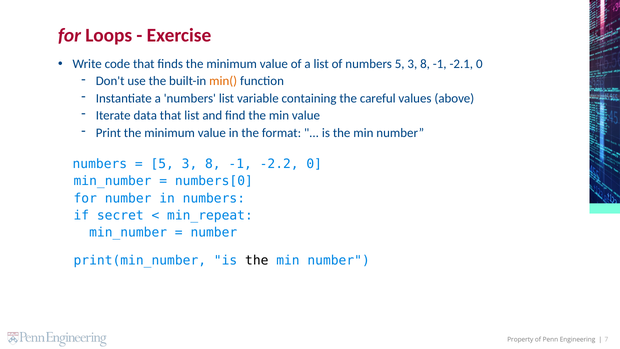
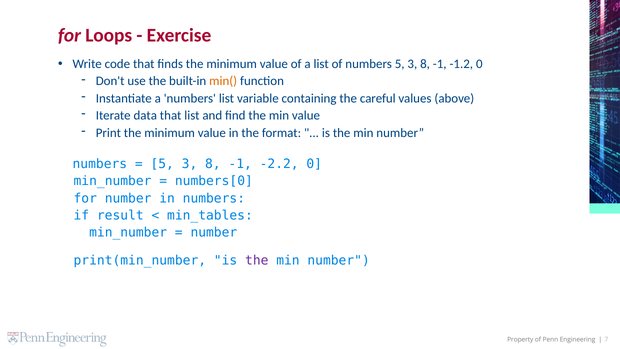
-2.1: -2.1 -> -1.2 (461, 64)
secret: secret -> result (120, 215)
min_repeat: min_repeat -> min_tables (210, 215)
the colour: black -> purple (257, 260)
